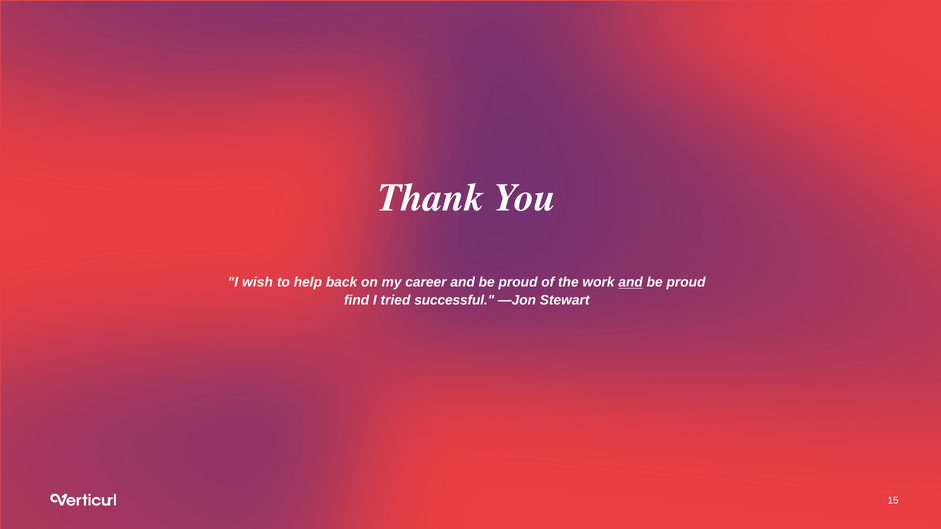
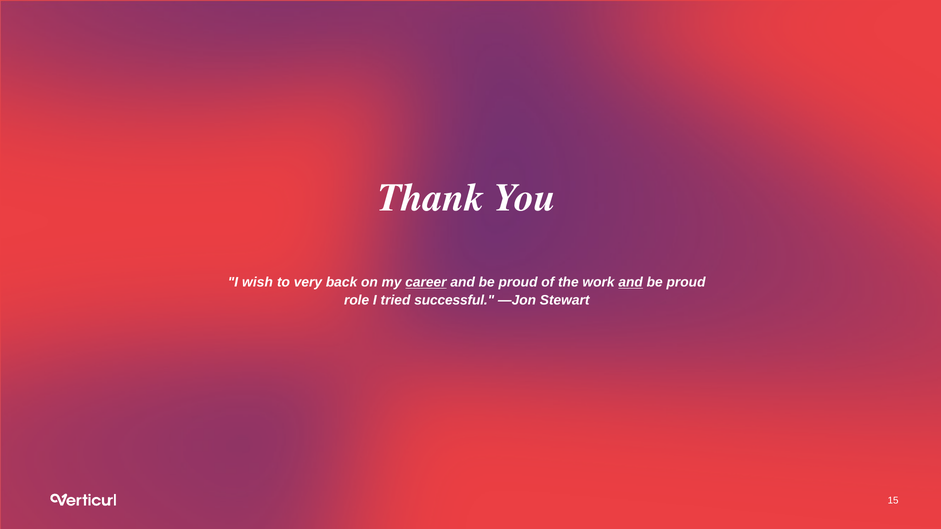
help: help -> very (308, 282)
career underline: none -> present (426, 282)
find: find -> role (357, 301)
